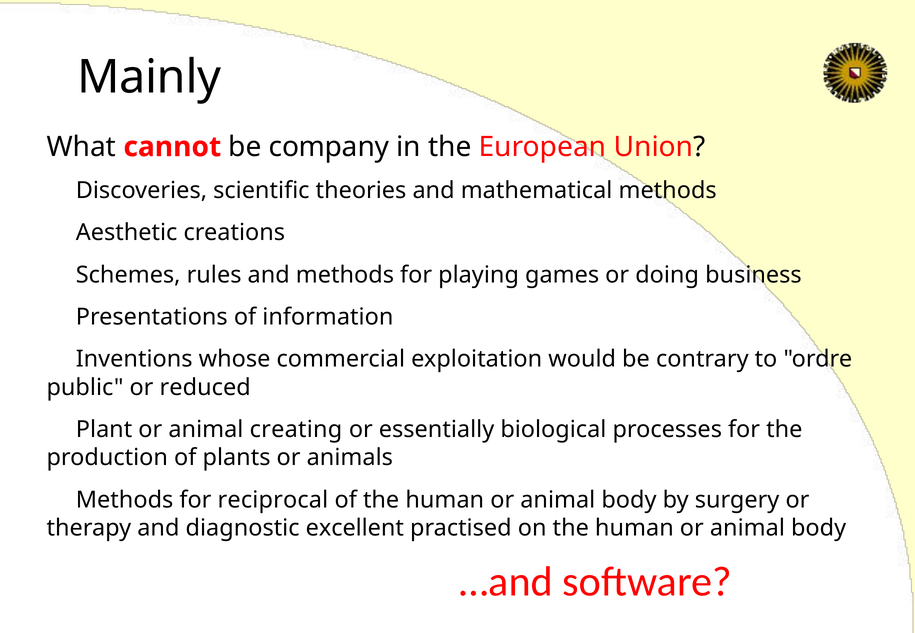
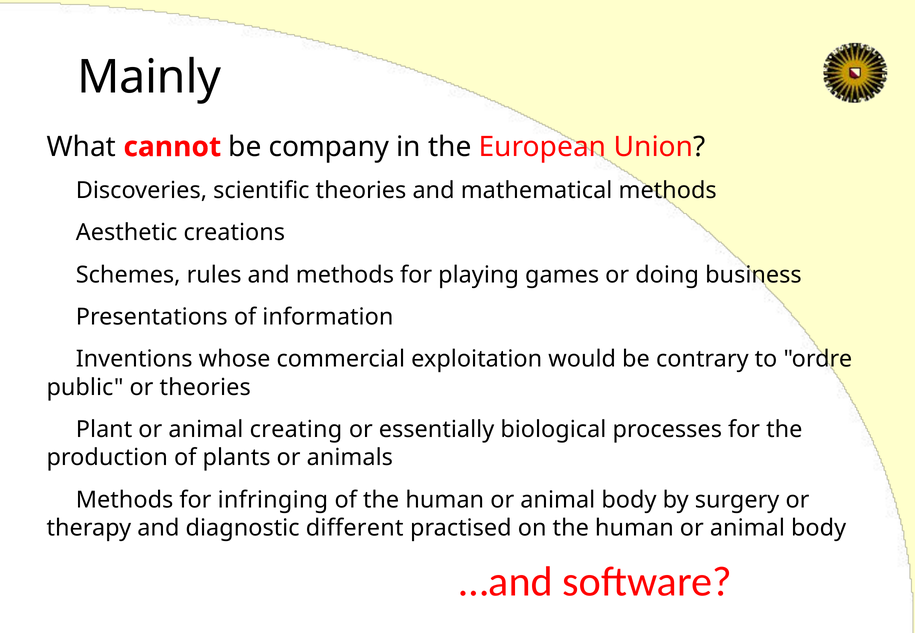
or reduced: reduced -> theories (205, 388)
reciprocal: reciprocal -> infringing (273, 500)
excellent: excellent -> different (355, 528)
